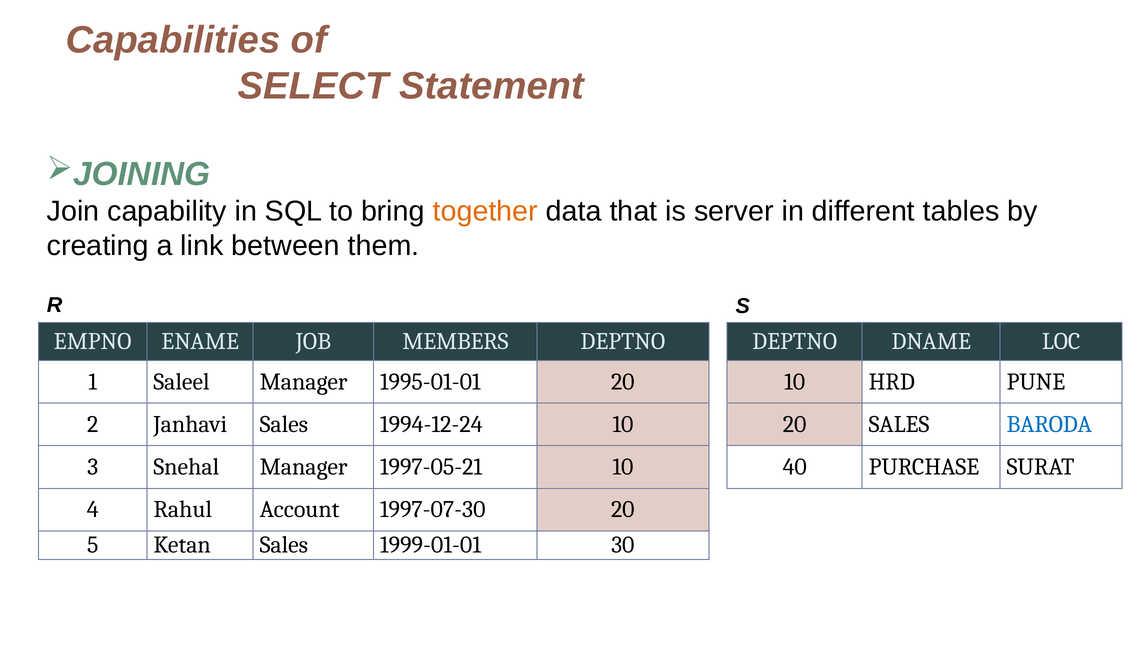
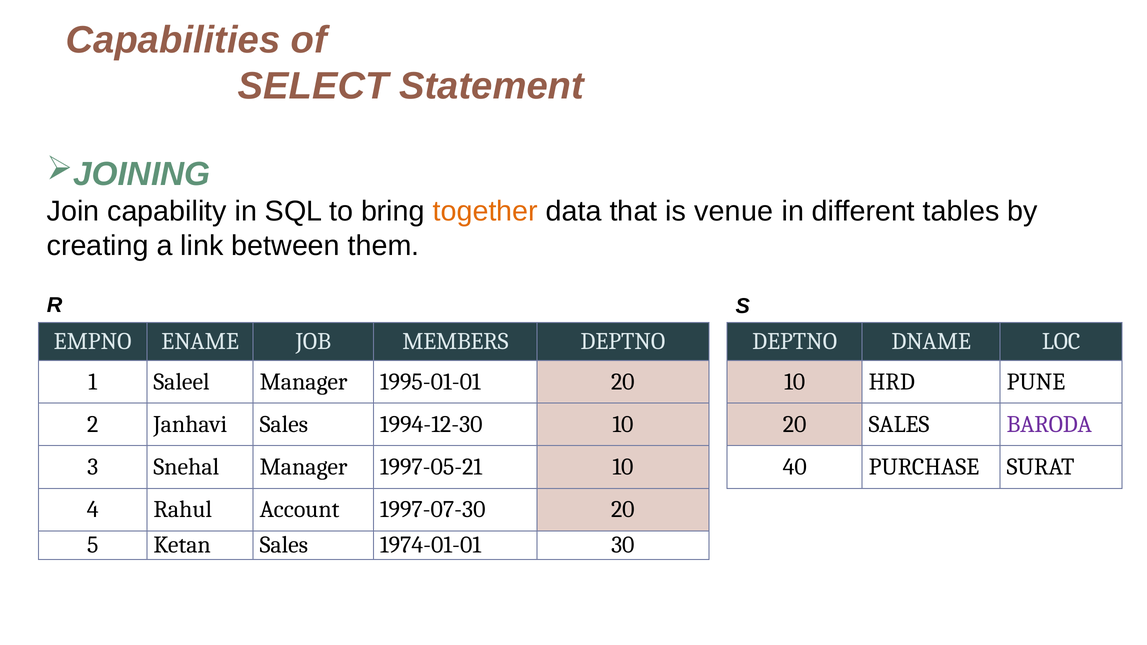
server: server -> venue (734, 211)
1994-12-24: 1994-12-24 -> 1994-12-30 (431, 424)
BARODA colour: blue -> purple (1049, 424)
1999-01-01: 1999-01-01 -> 1974-01-01 (431, 545)
